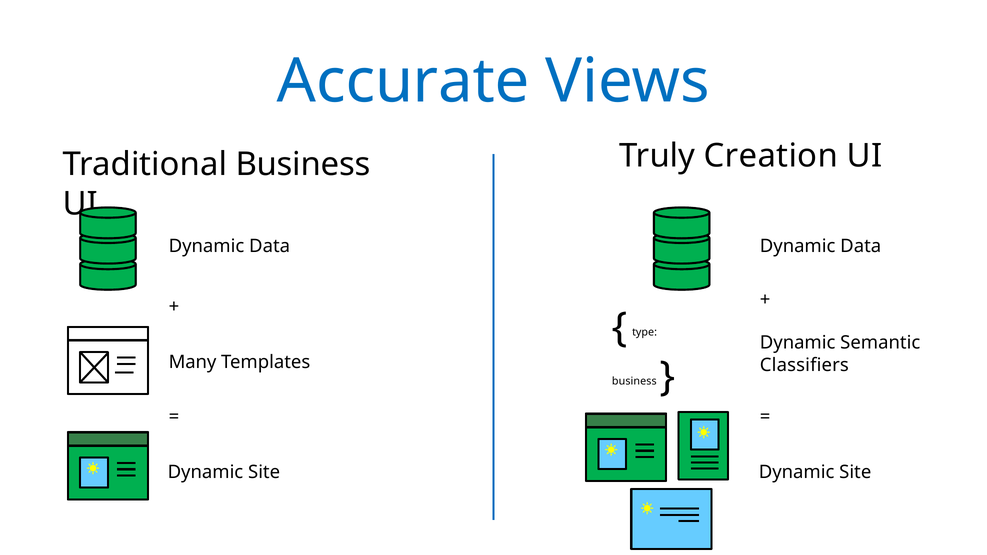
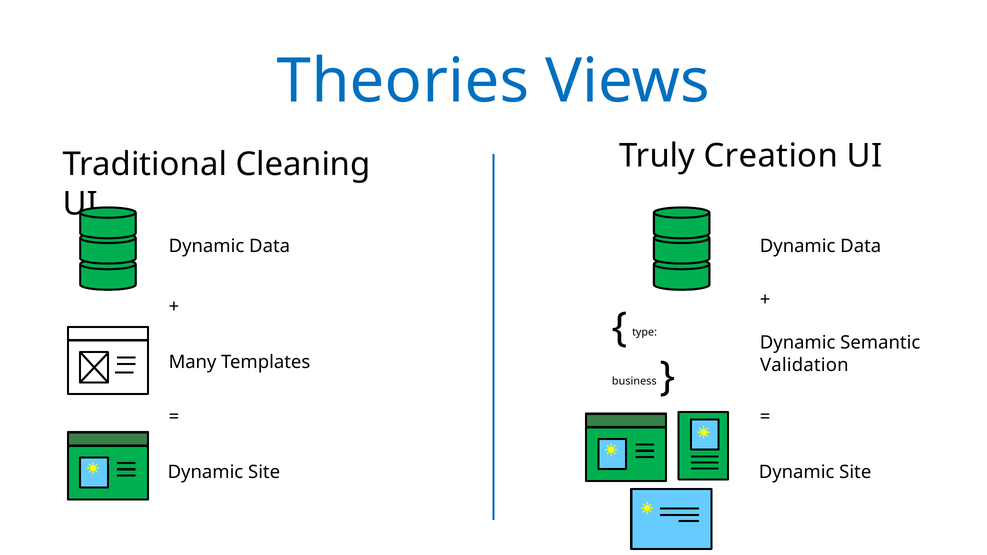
Accurate: Accurate -> Theories (403, 82)
Traditional Business: Business -> Cleaning (303, 164)
Classifiers: Classifiers -> Validation (804, 365)
